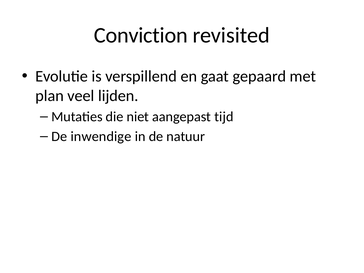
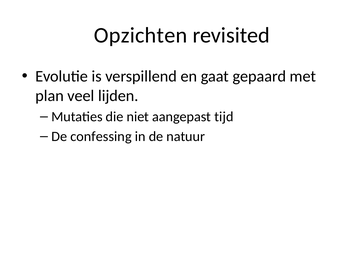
Conviction: Conviction -> Opzichten (141, 35)
inwendige: inwendige -> confessing (101, 137)
